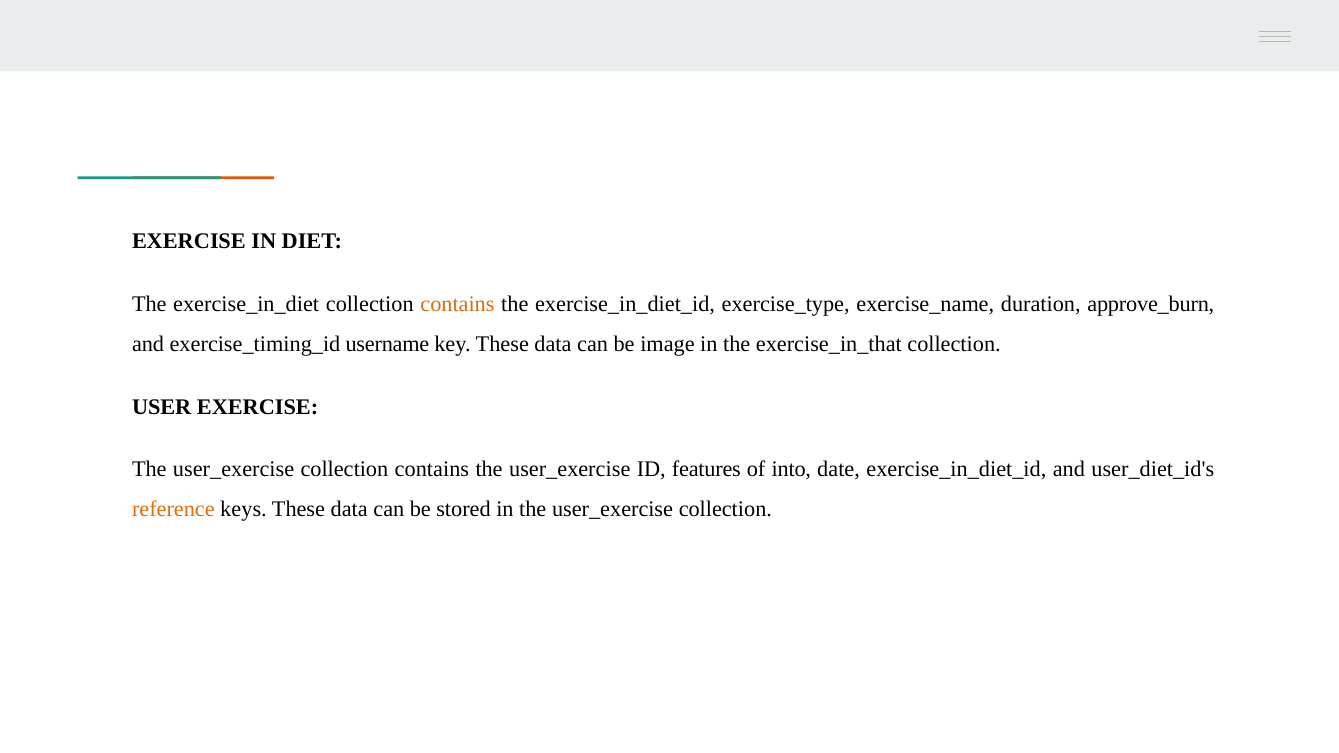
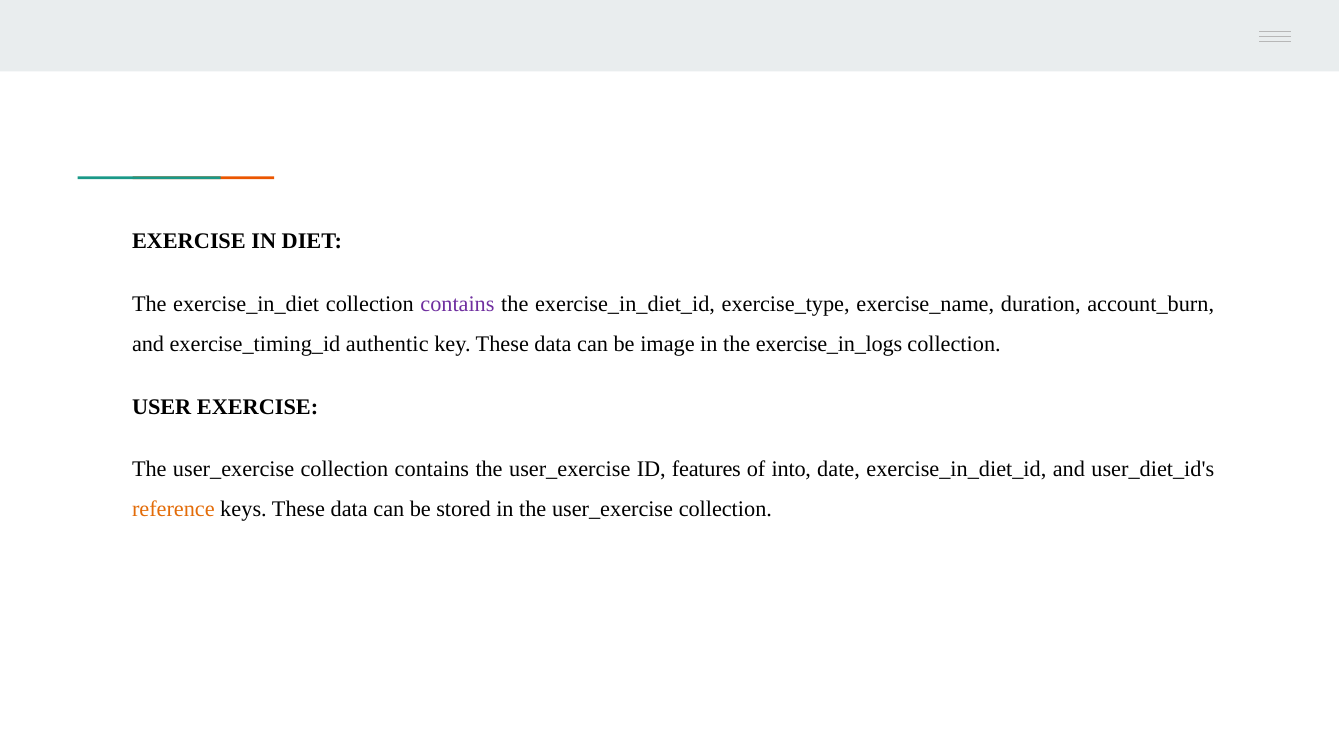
contains colour: orange -> purple (457, 304)
approve_burn: approve_burn -> account_burn (1151, 304)
username: username -> authentic (387, 344)
exercise_in_that: exercise_in_that -> exercise_in_logs (829, 344)
